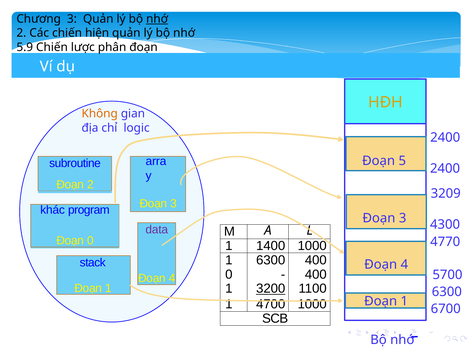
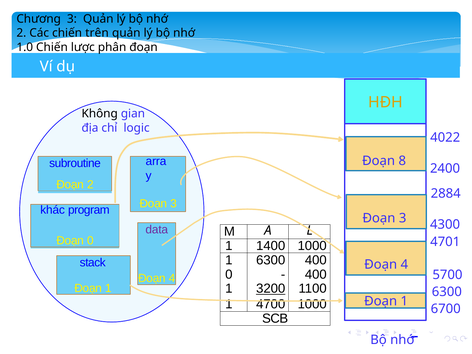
nhớ underline: present -> none (157, 19)
hiện: hiện -> trên (97, 33)
5.9: 5.9 -> 1.0 (25, 47)
Không colour: orange -> black (100, 114)
2400: 2400 -> 4022 (445, 138)
5: 5 -> 8 (402, 161)
3209: 3209 -> 2884 (446, 193)
4770: 4770 -> 4701 (445, 242)
